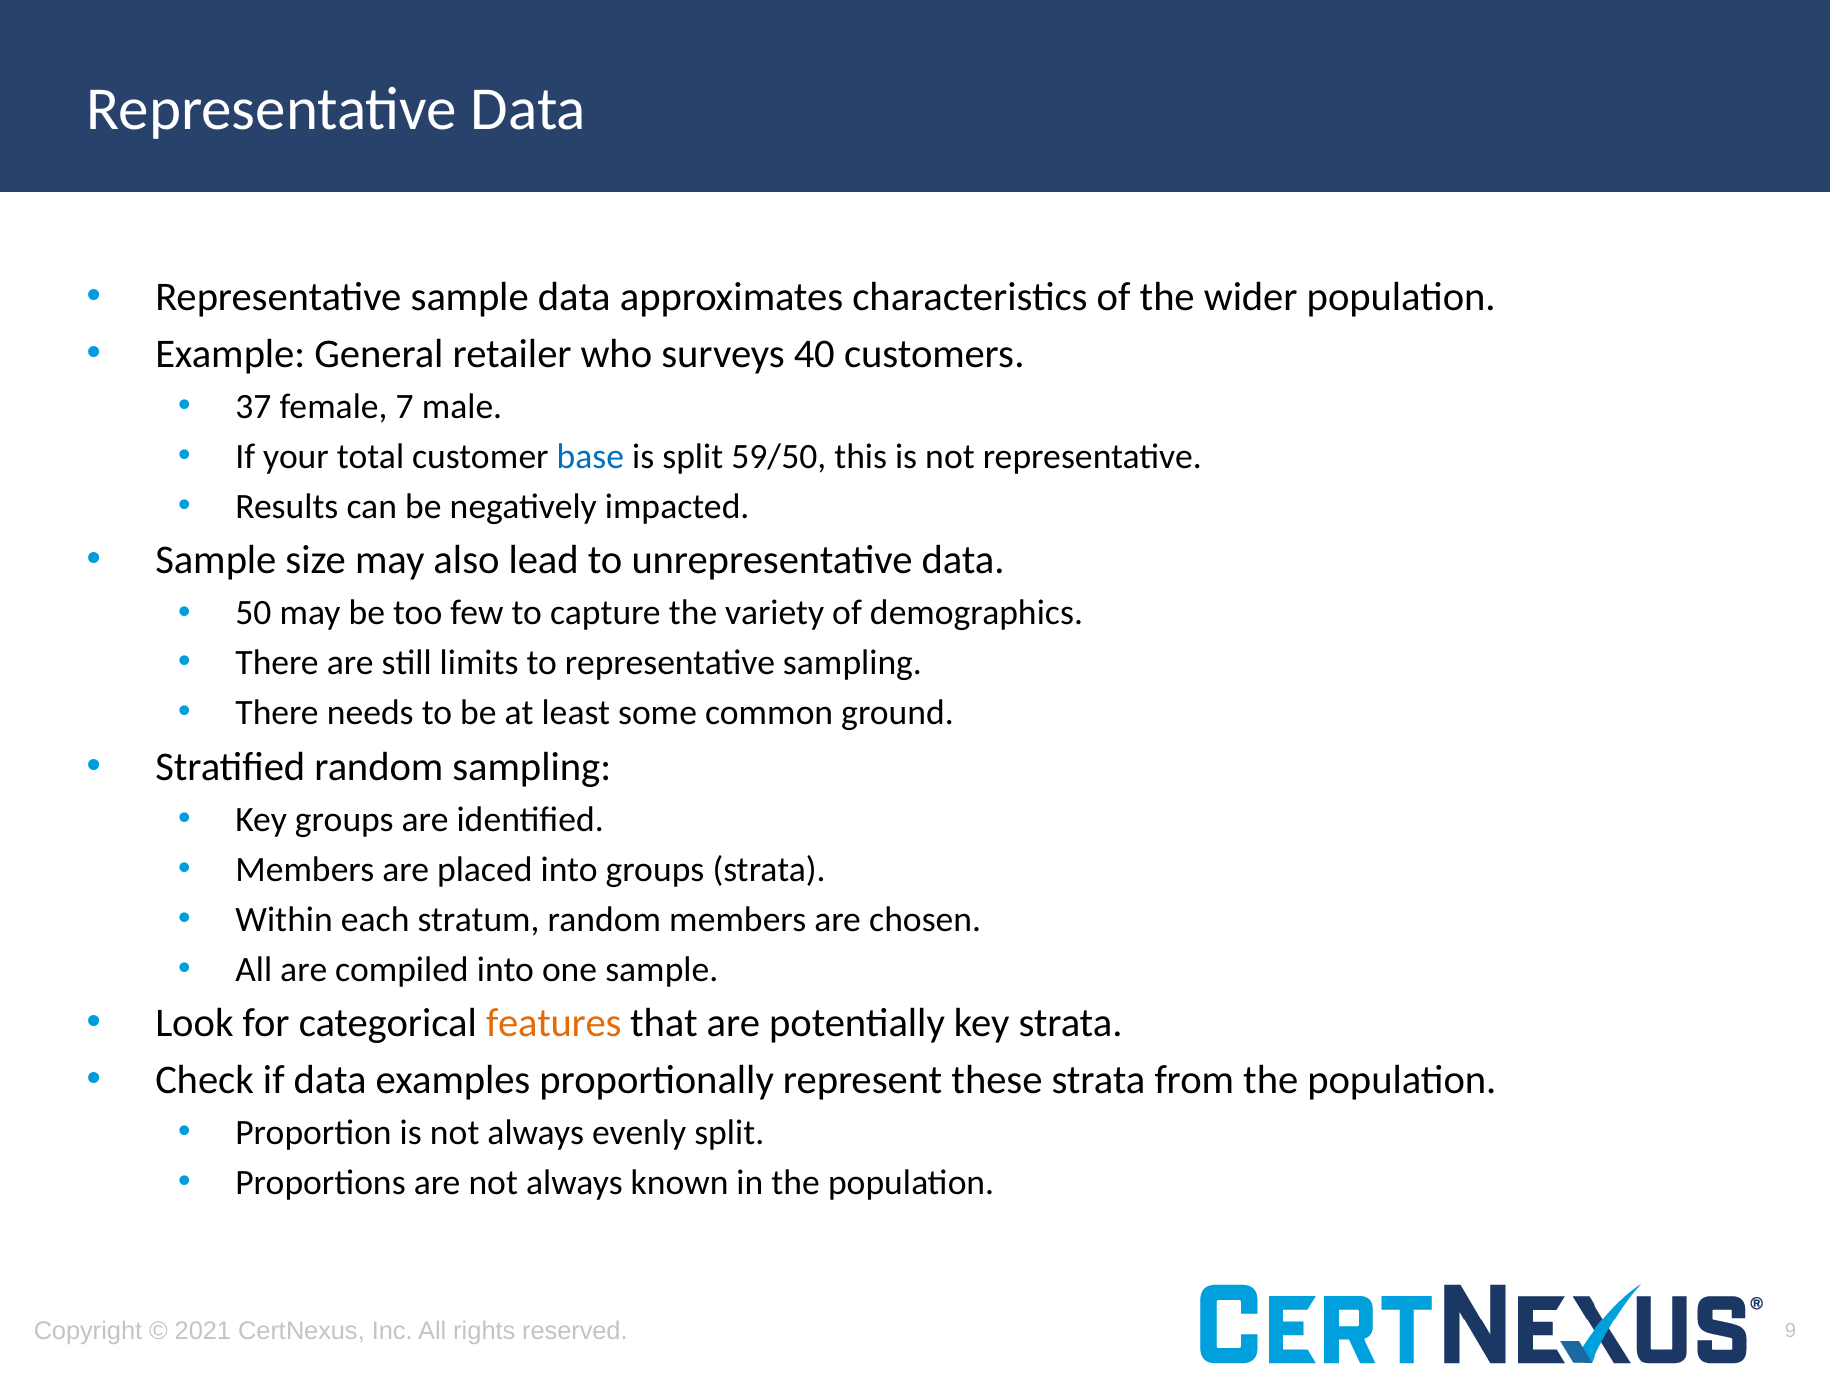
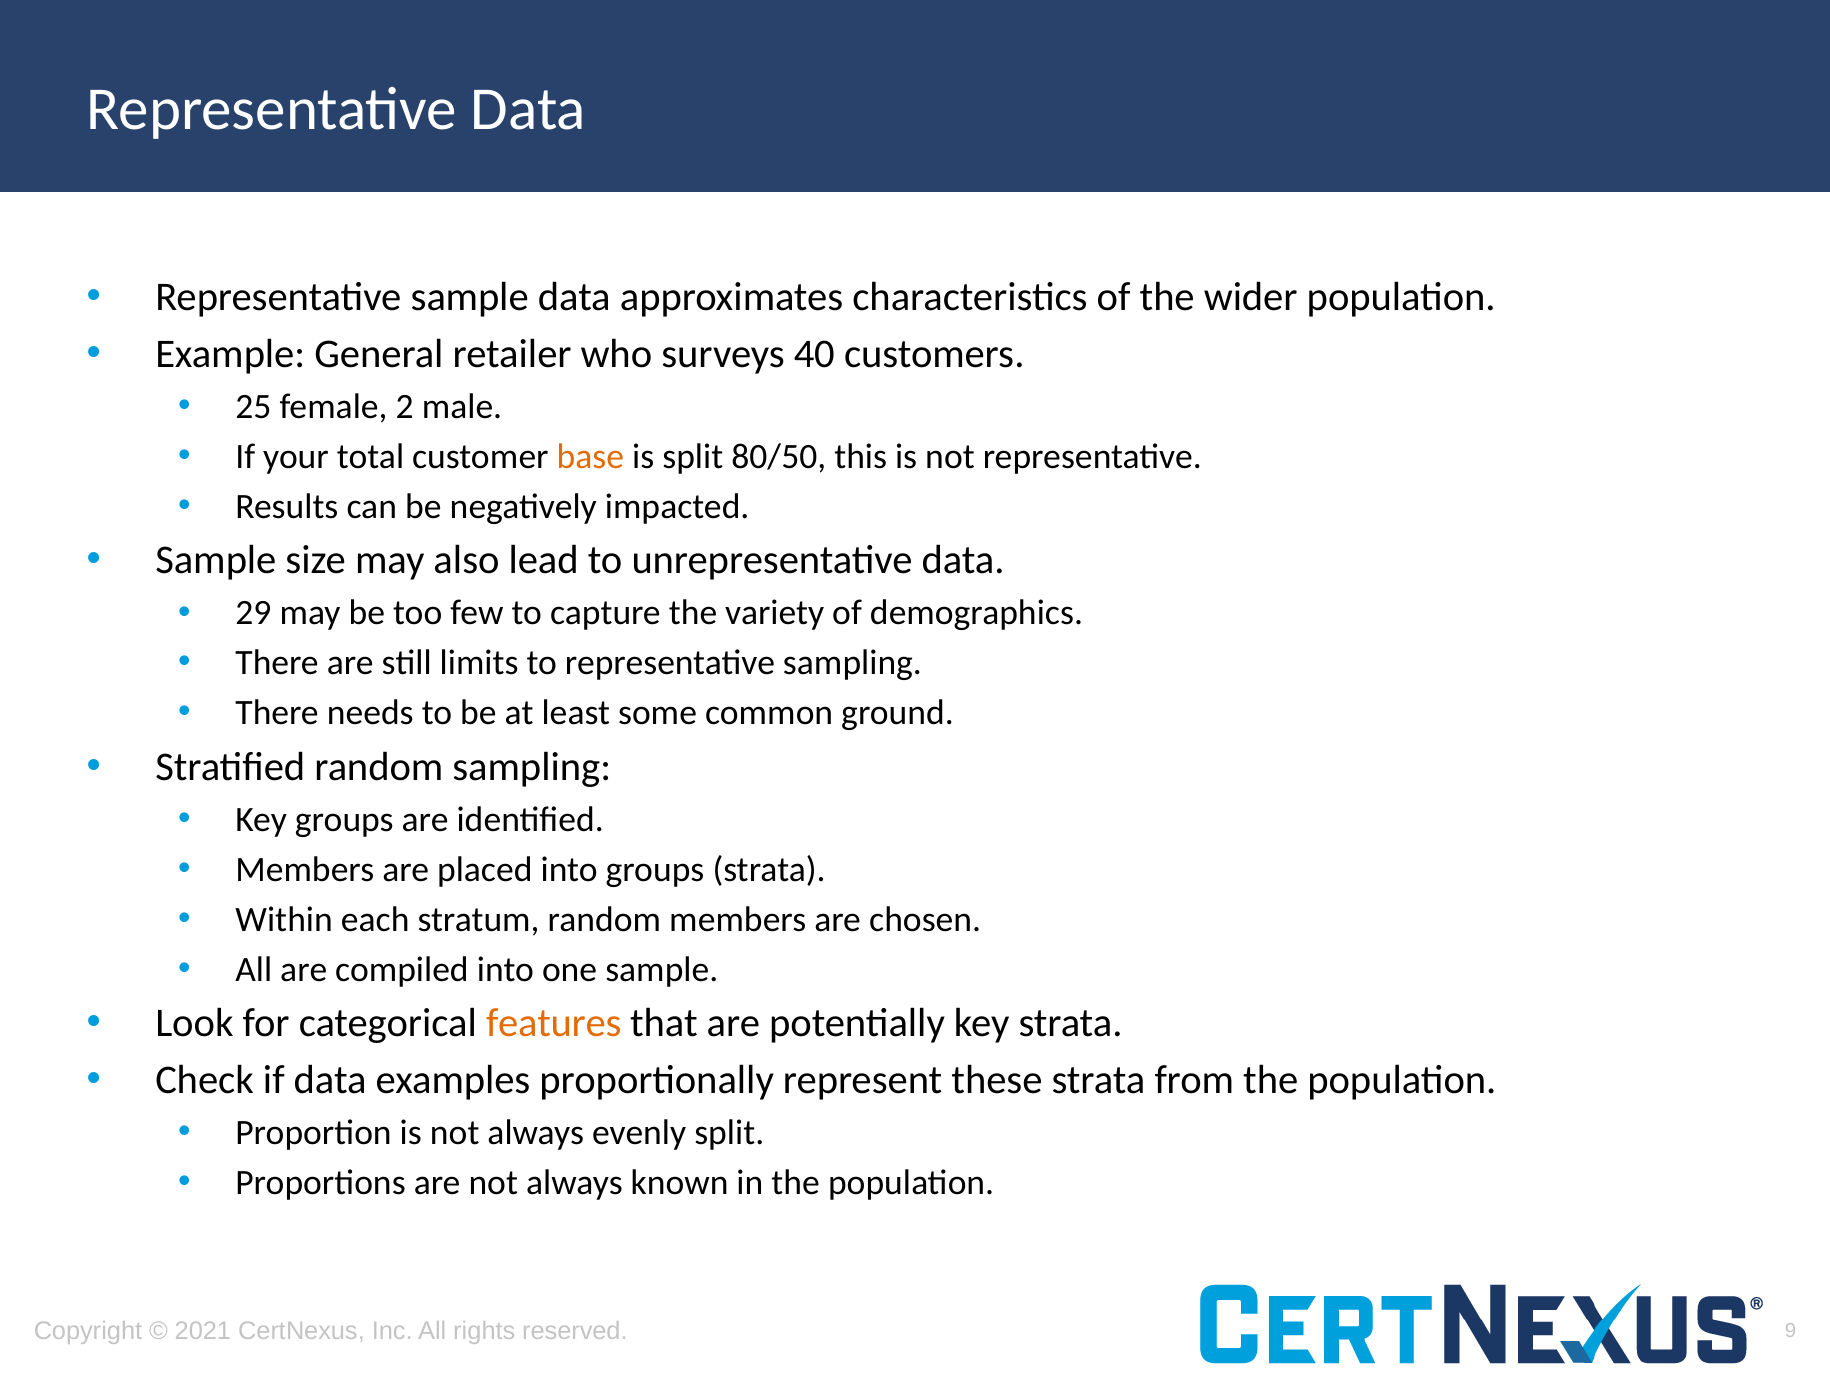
37: 37 -> 25 (253, 406)
7: 7 -> 2 (405, 406)
base colour: blue -> orange (590, 456)
59/50: 59/50 -> 80/50 (779, 456)
50: 50 -> 29 (253, 613)
